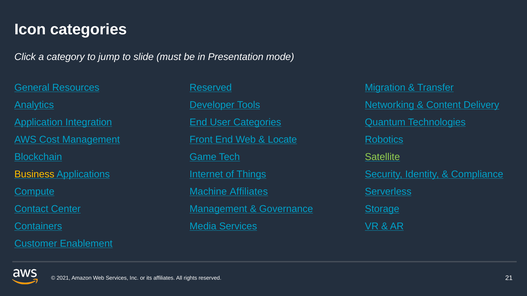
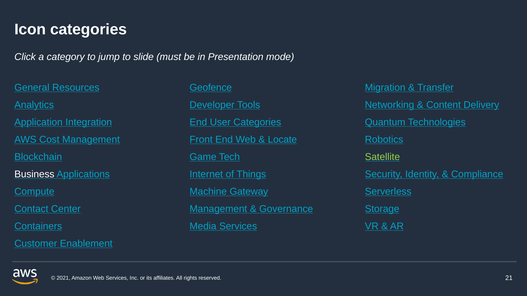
Reserved: Reserved -> Geofence (211, 88)
Business colour: yellow -> white (34, 174)
Machine Affiliates: Affiliates -> Gateway (249, 192)
